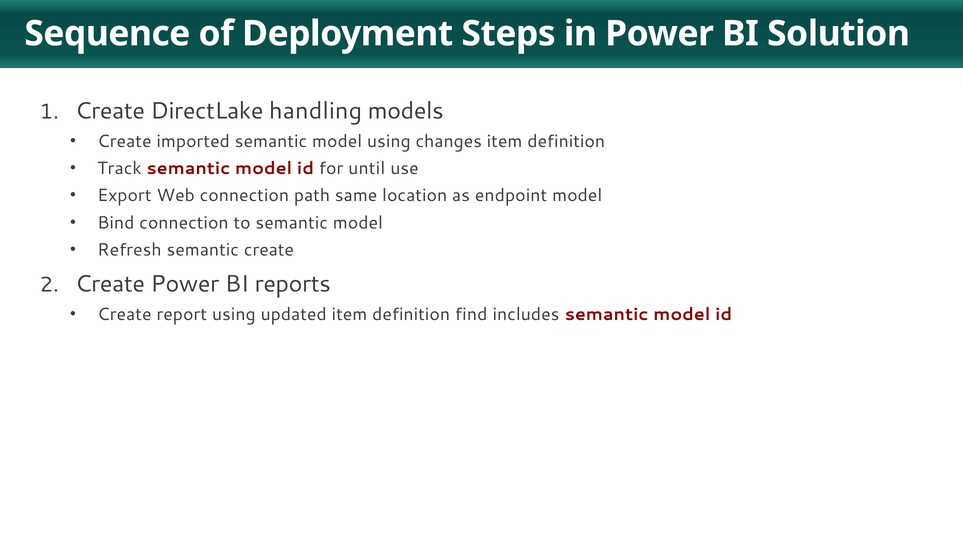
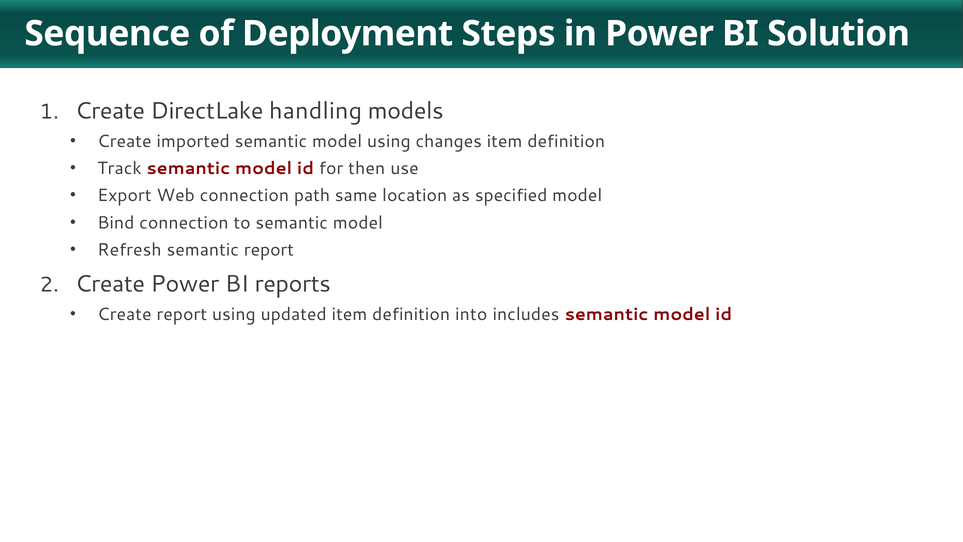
until: until -> then (367, 168)
endpoint: endpoint -> specified (511, 195)
semantic create: create -> report (269, 250)
find: find -> into (471, 314)
